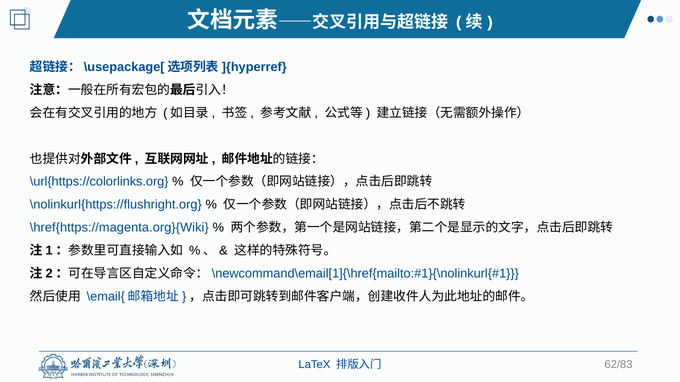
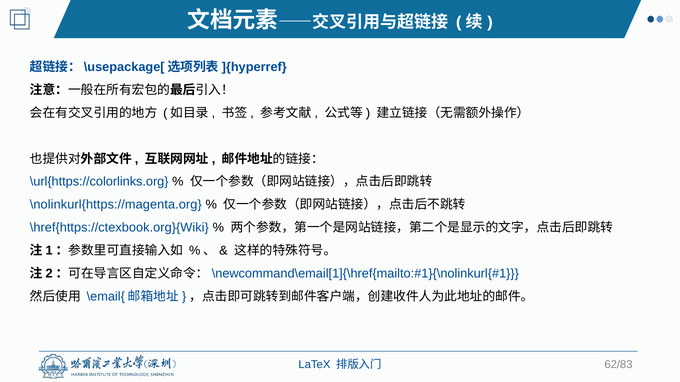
\nolinkurl{https://flushright.org: \nolinkurl{https://flushright.org -> \nolinkurl{https://magenta.org (116, 205)
\href{https://magenta.org}{Wiki: \href{https://magenta.org}{Wiki -> \href{https://ctexbook.org}{Wiki (119, 228)
